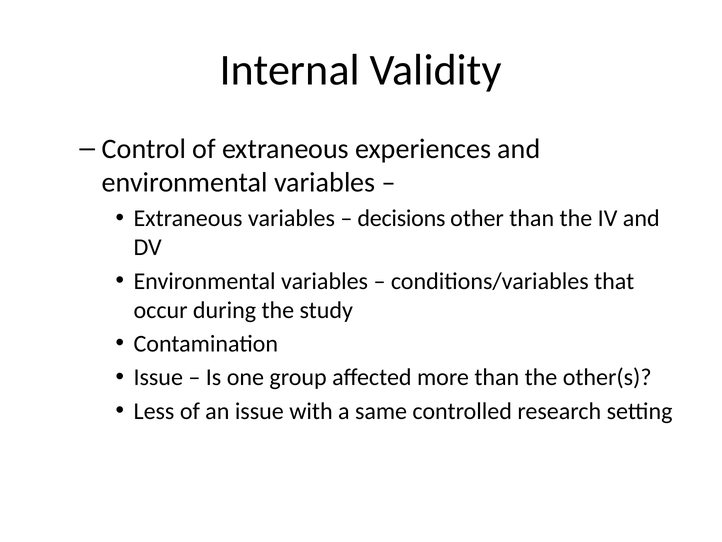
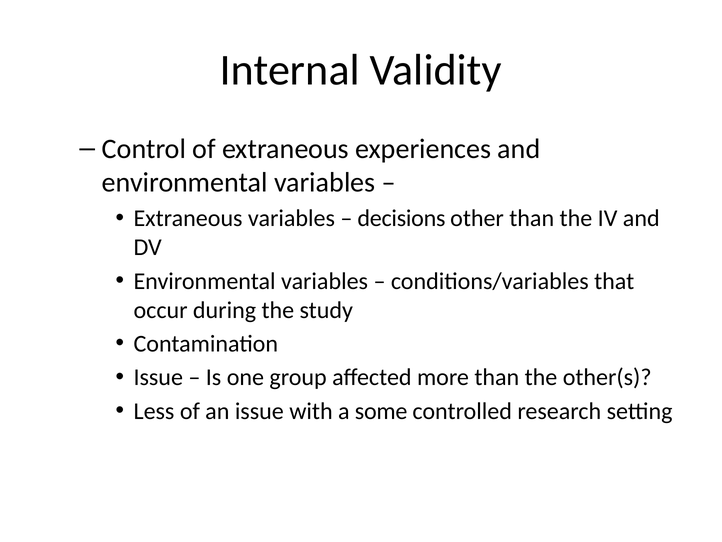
same: same -> some (381, 411)
